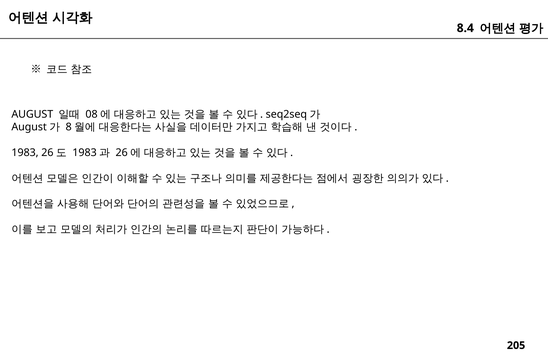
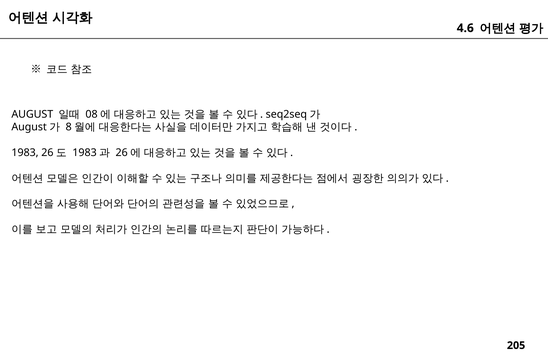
8.4: 8.4 -> 4.6 (465, 28)
